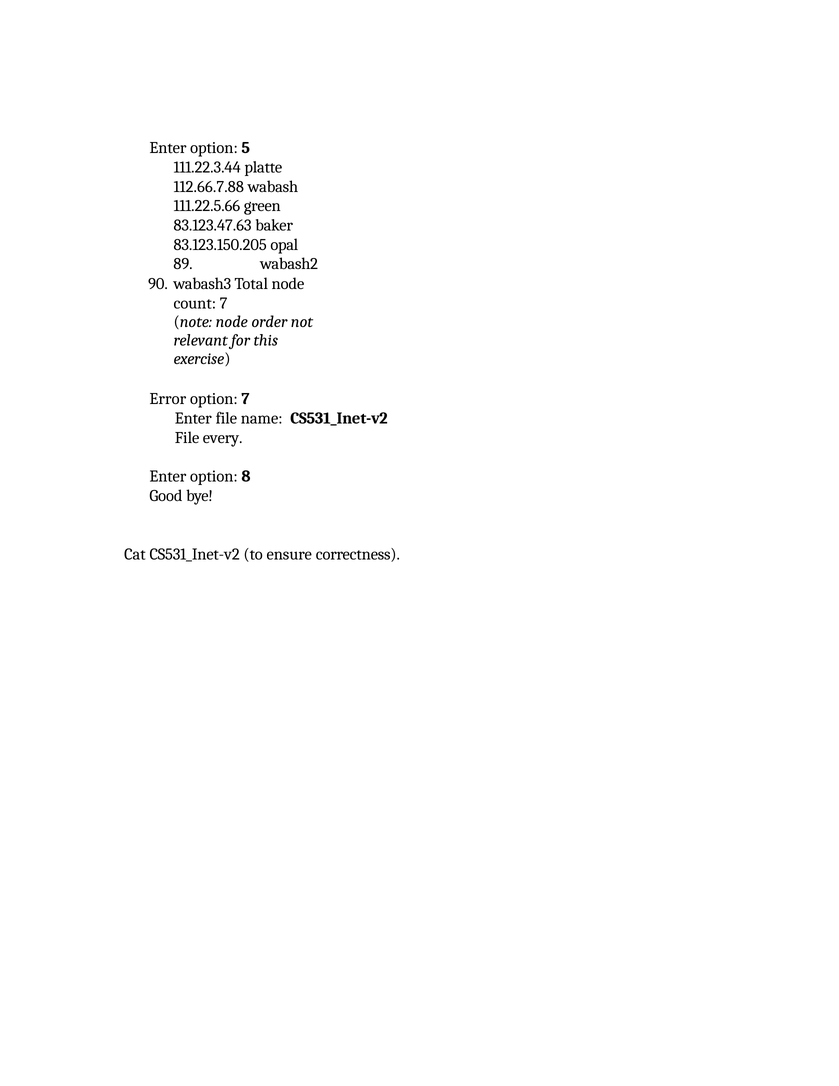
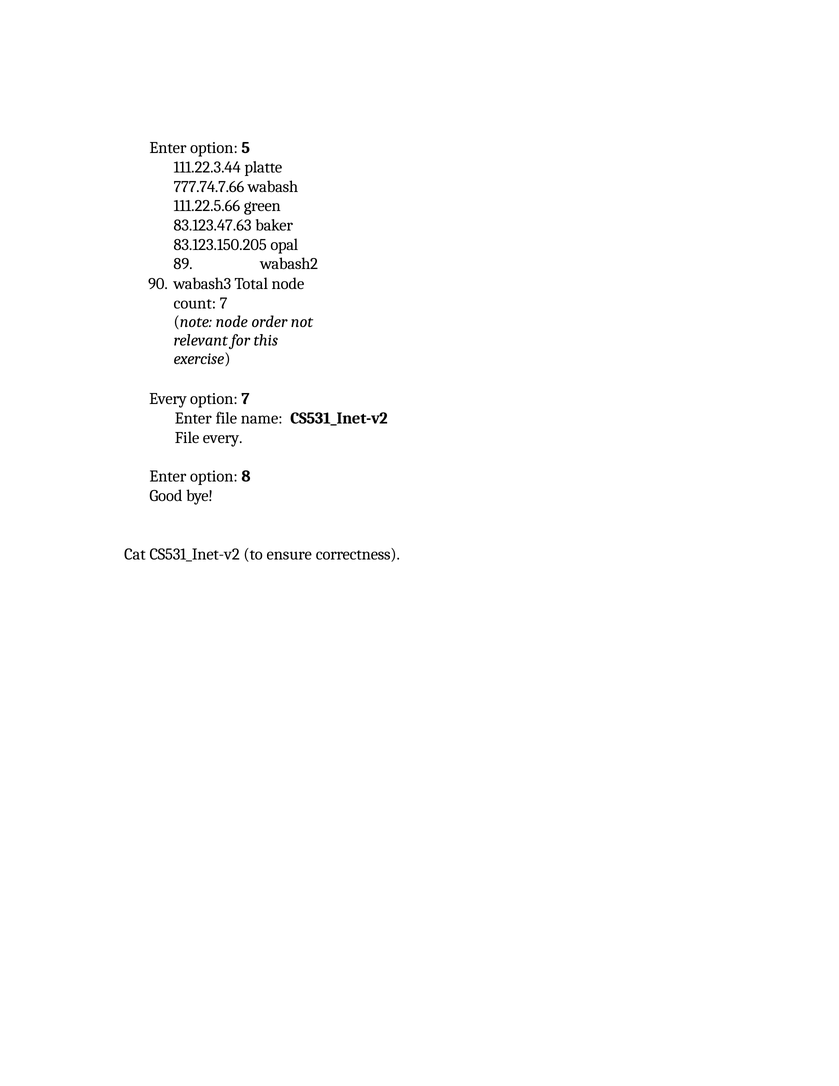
112.66.7.88: 112.66.7.88 -> 777.74.7.66 (209, 187)
Error: Error -> Every (168, 399)
